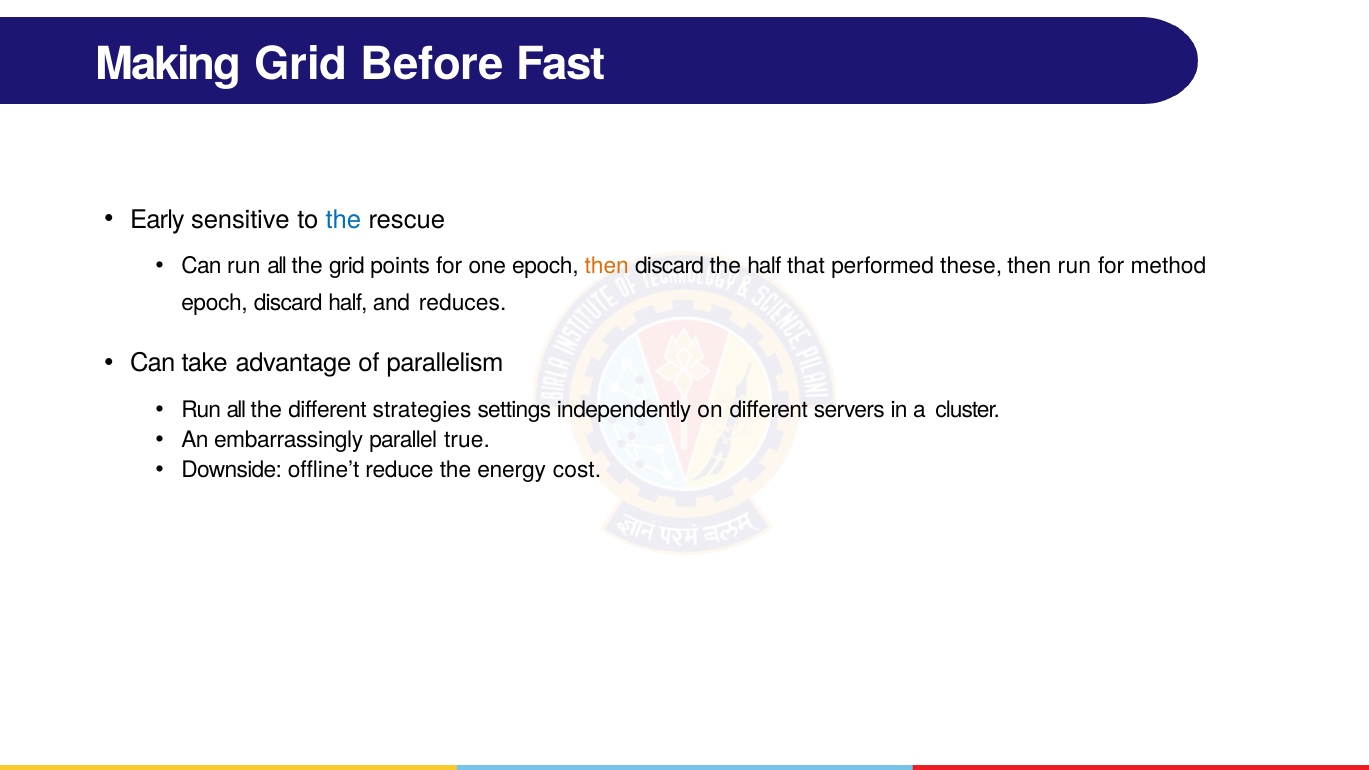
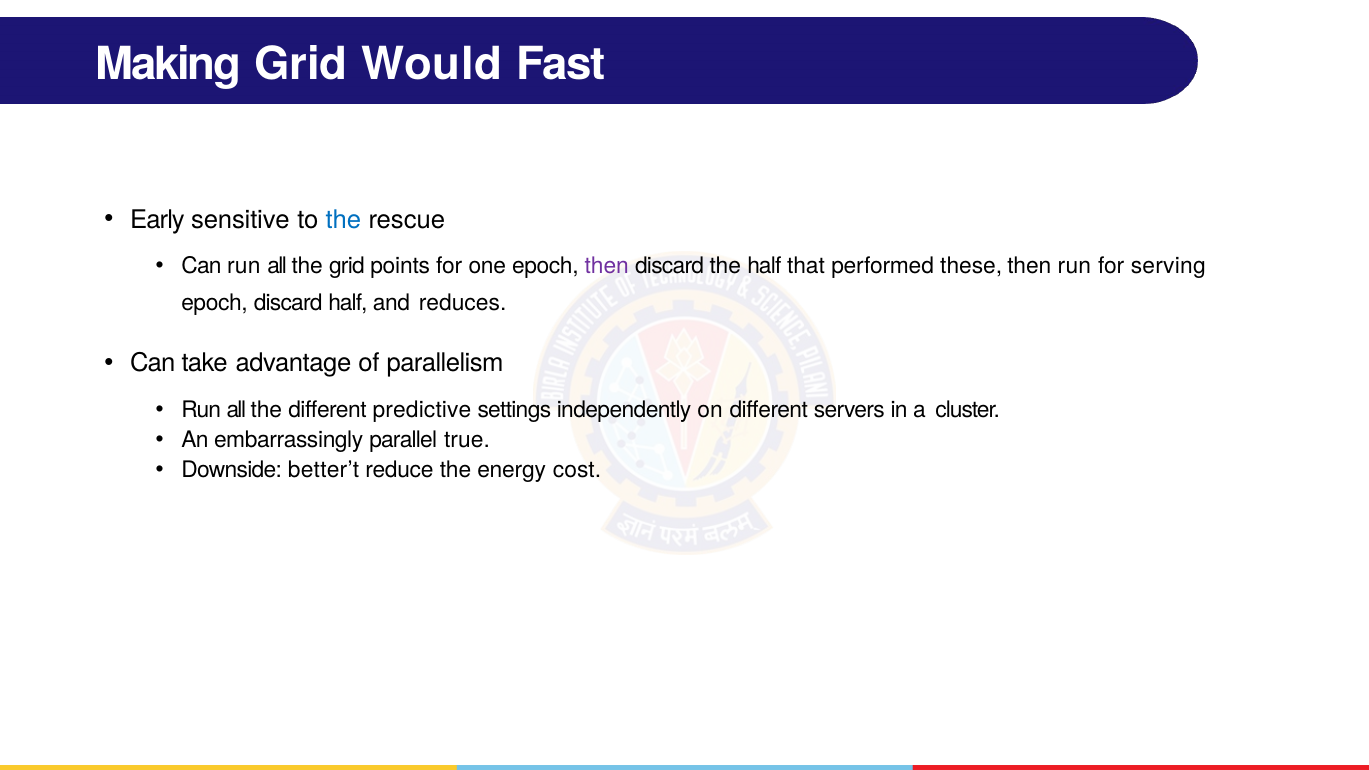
Before: Before -> Would (432, 65)
then colour: orange -> purple (607, 266)
method: method -> serving (1168, 266)
strategies: strategies -> predictive (422, 410)
offline’t: offline’t -> better’t (324, 470)
